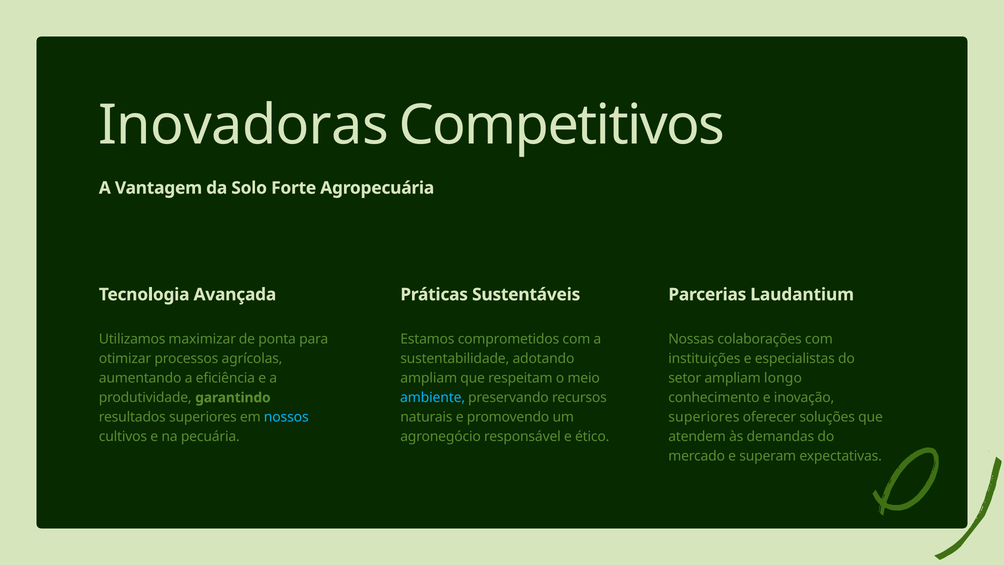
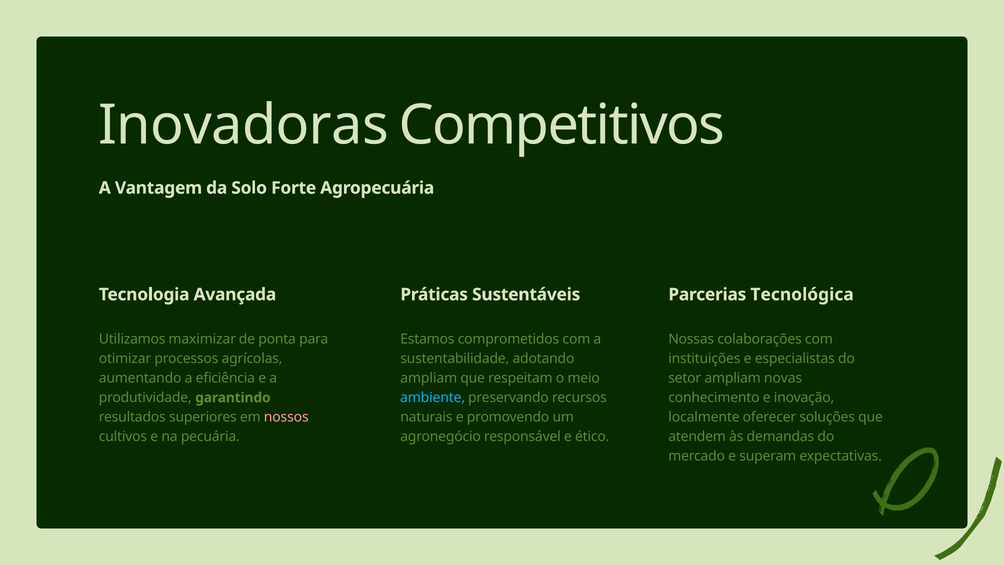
Laudantium: Laudantium -> Tecnológica (802, 294)
longo: longo -> novas (783, 378)
nossos colour: light blue -> pink (286, 417)
superiores: superiores -> localmente (704, 417)
